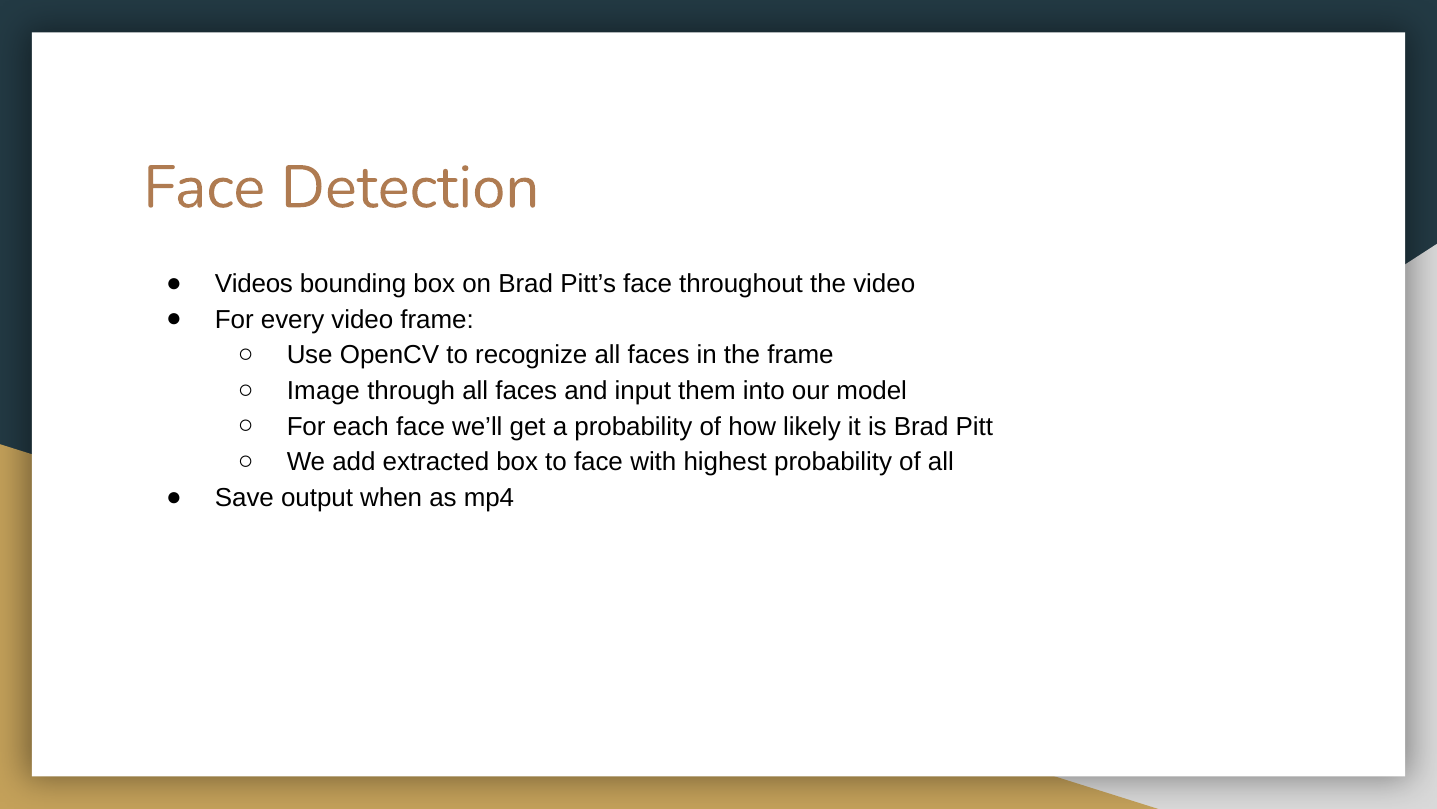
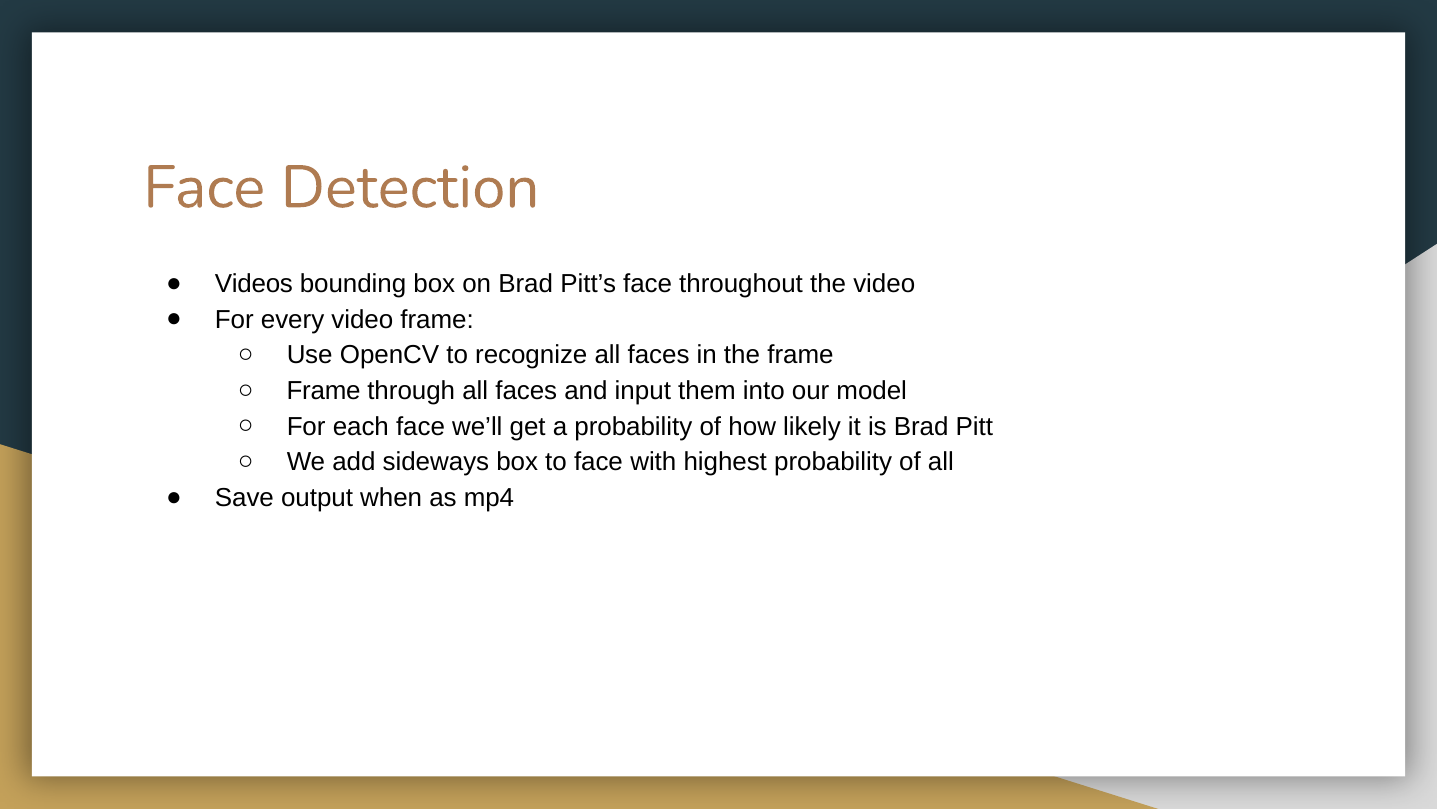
Image: Image -> Frame (324, 391)
extracted: extracted -> sideways (436, 462)
